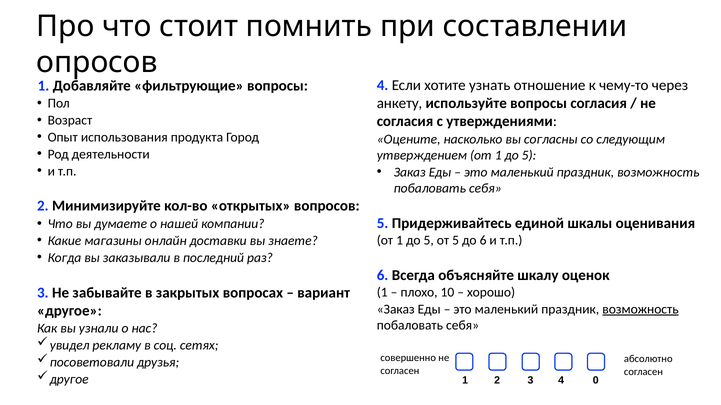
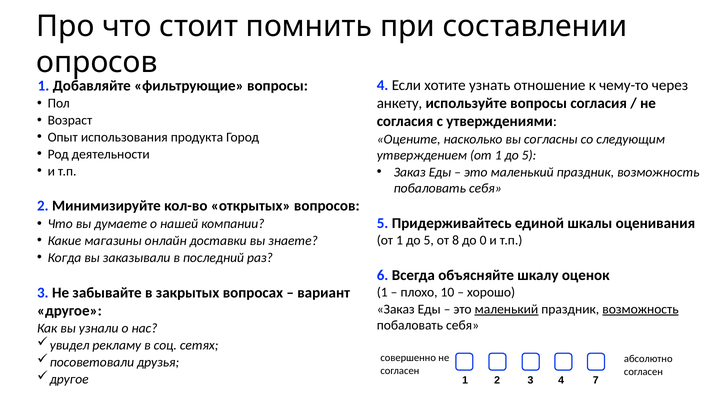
от 5: 5 -> 8 (456, 241)
до 6: 6 -> 0 (483, 241)
маленький underline: none -> present (506, 310)
0: 0 -> 7 (596, 381)
